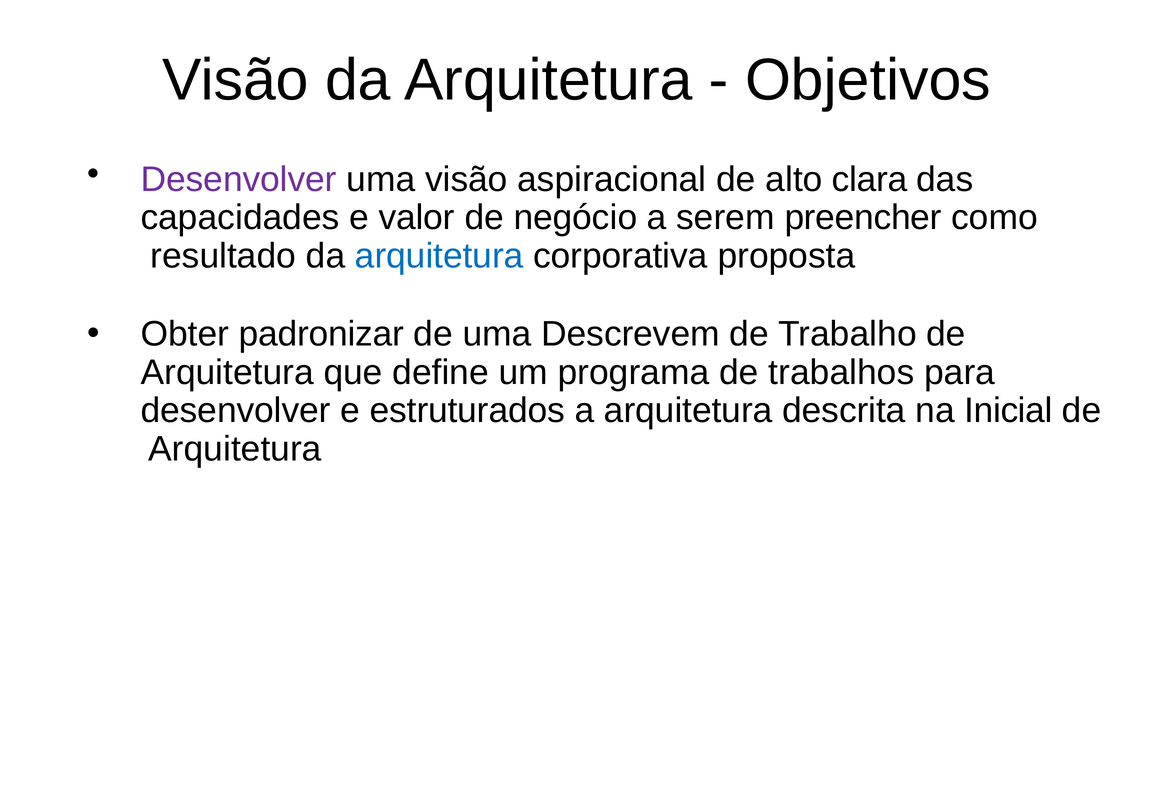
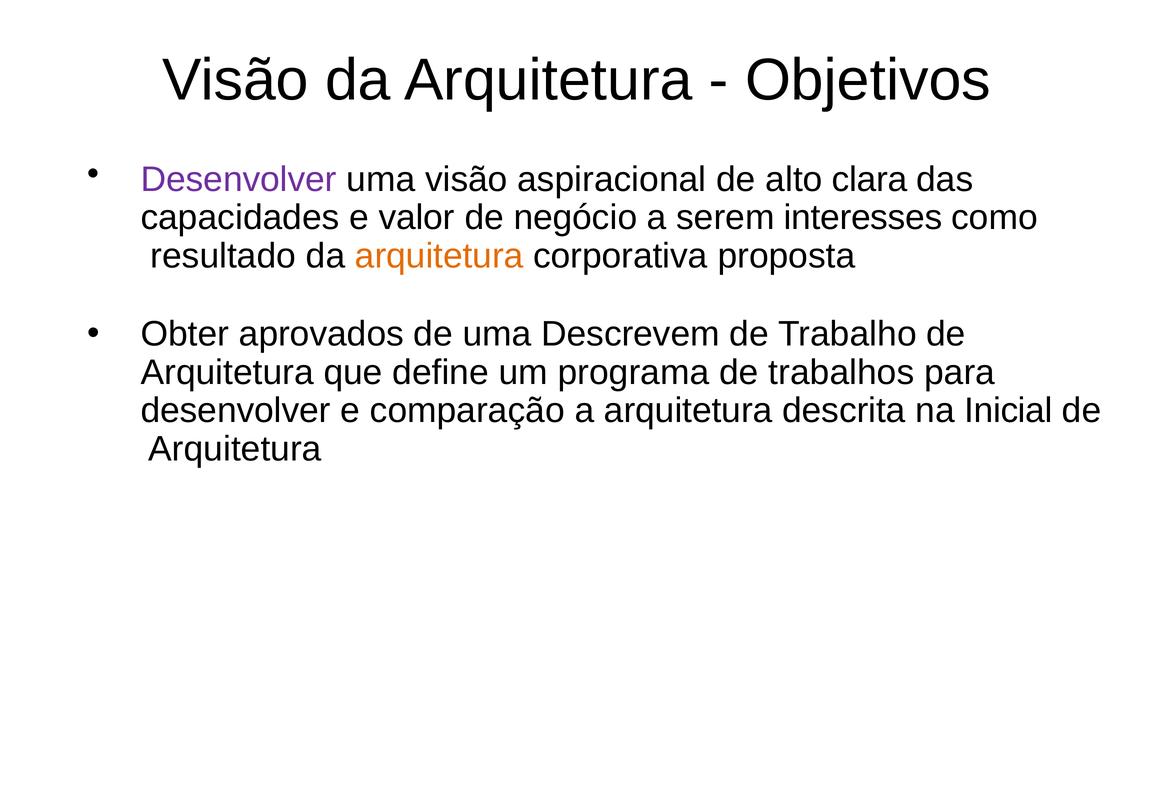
preencher: preencher -> interesses (863, 217)
arquitetura colour: blue -> orange (439, 256)
padronizar: padronizar -> aprovados (321, 334)
estruturados: estruturados -> comparação (467, 411)
